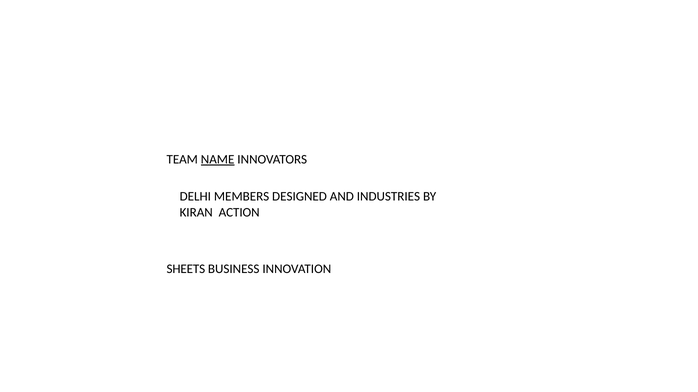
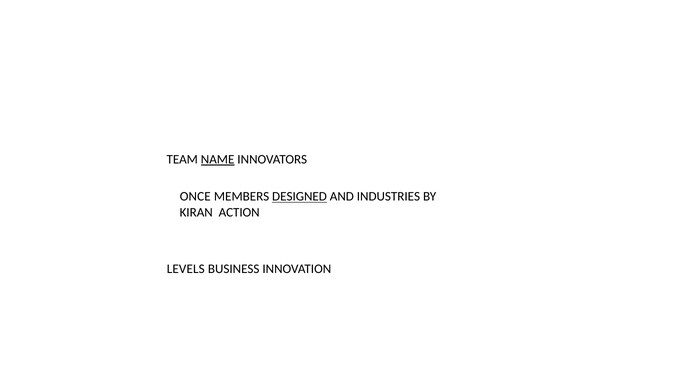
DELHI: DELHI -> ONCE (195, 197)
DESIGNED underline: none -> present (299, 197)
SHEETS: SHEETS -> LEVELS (186, 270)
